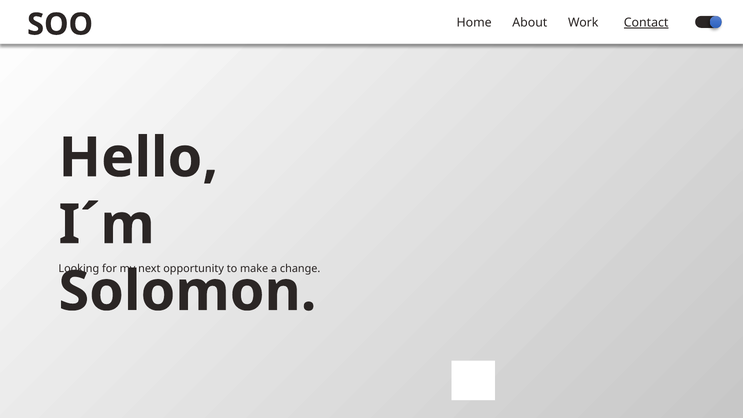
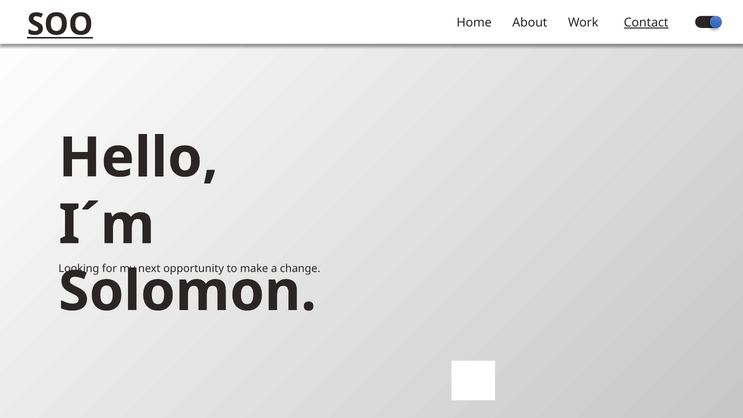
SOO underline: none -> present (60, 24)
